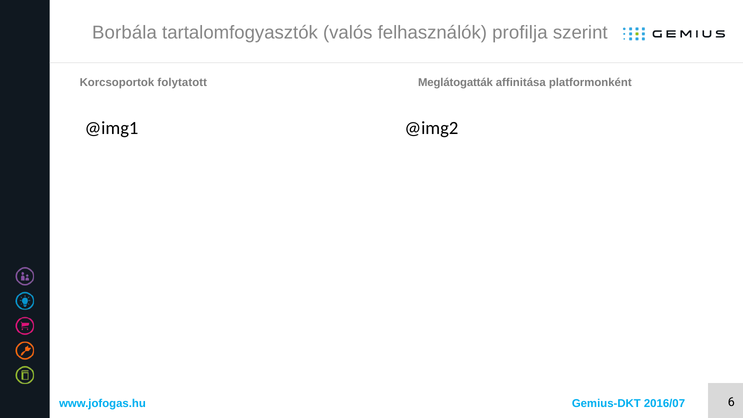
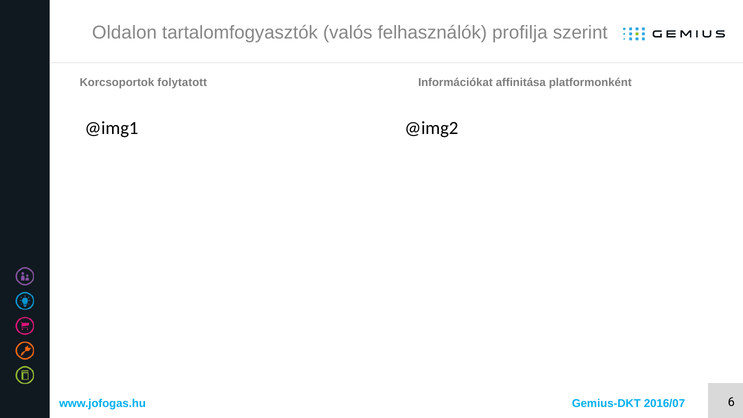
Borbála: Borbála -> Oldalon (125, 33)
Meglátogatták: Meglátogatták -> Információkat (455, 82)
